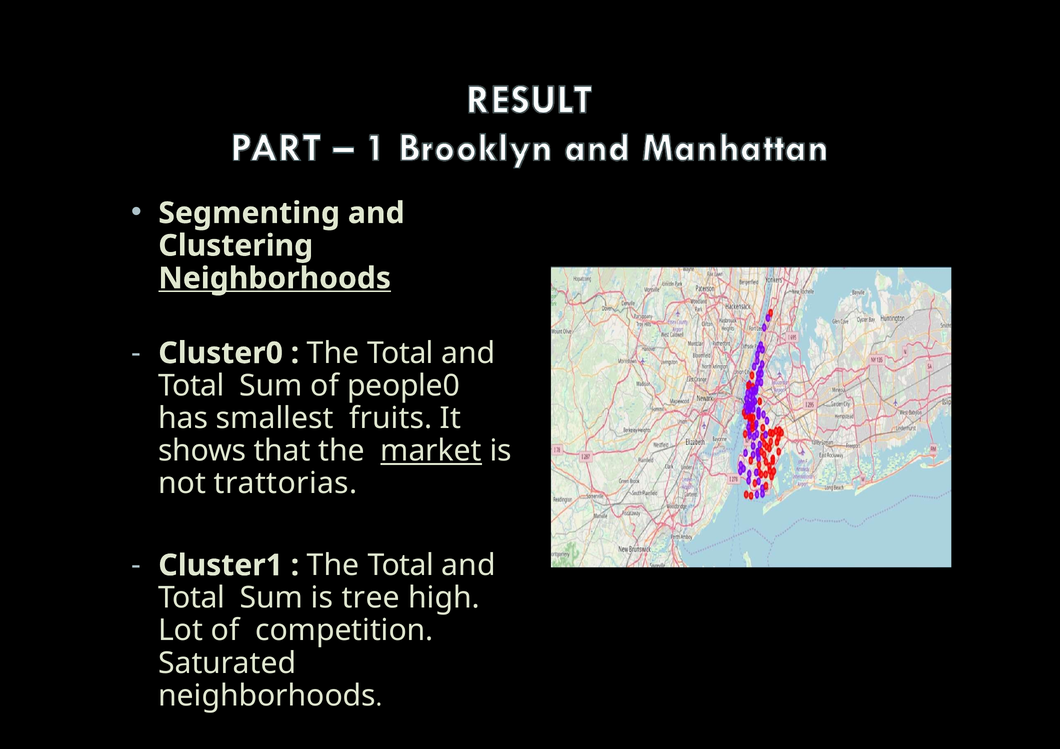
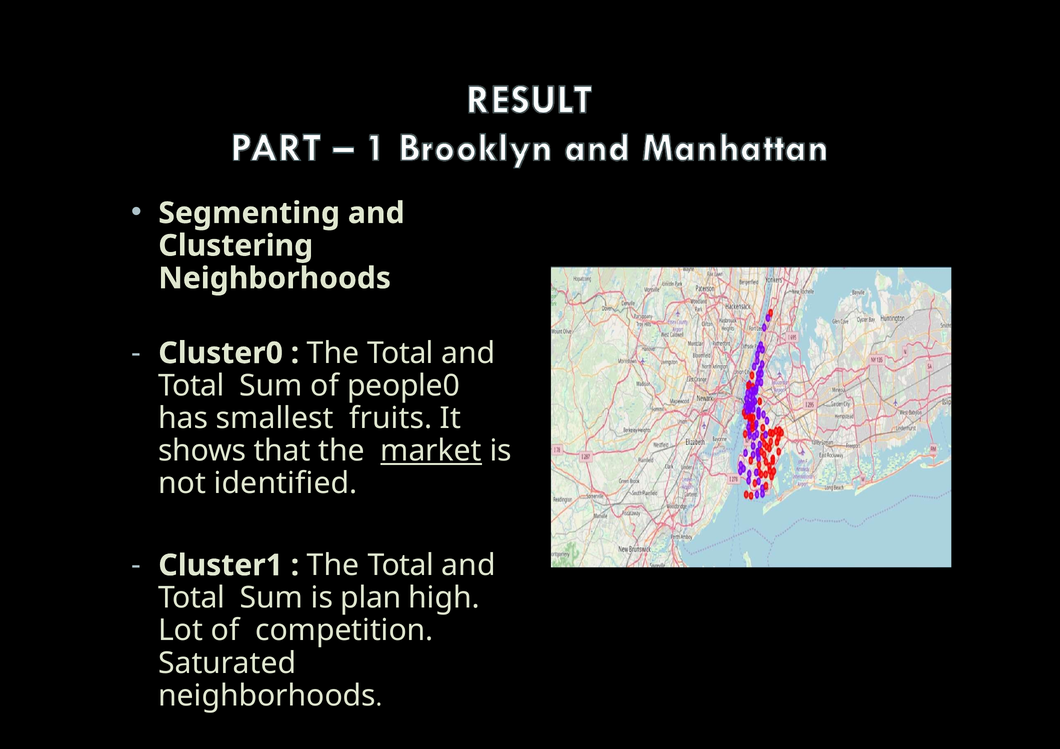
Neighborhoods underline: present -> none (275, 279)
trattorias: trattorias -> identified (286, 484)
tree: tree -> plan (371, 598)
